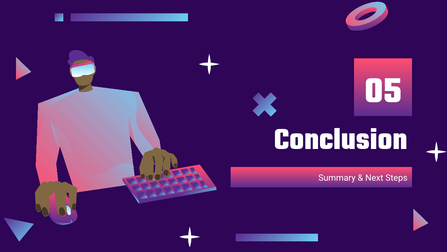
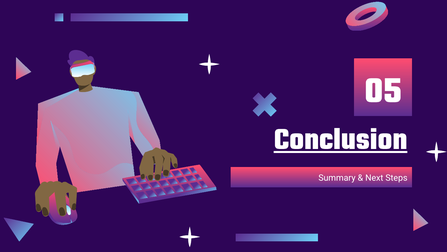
Conclusion underline: none -> present (341, 138)
